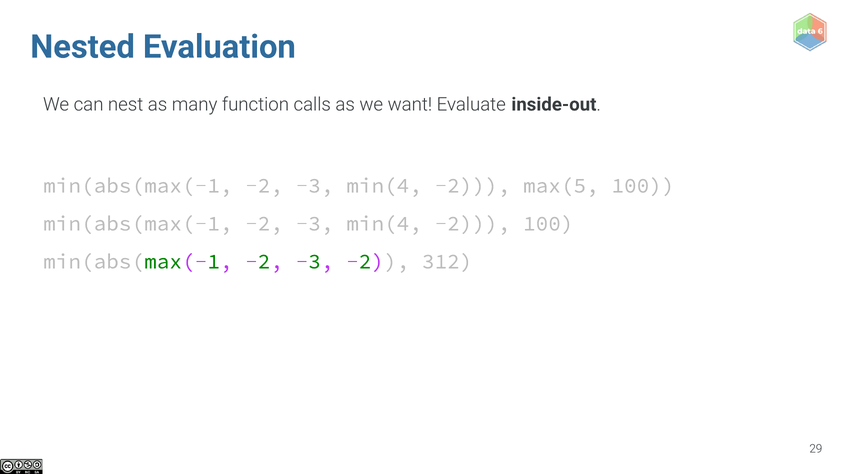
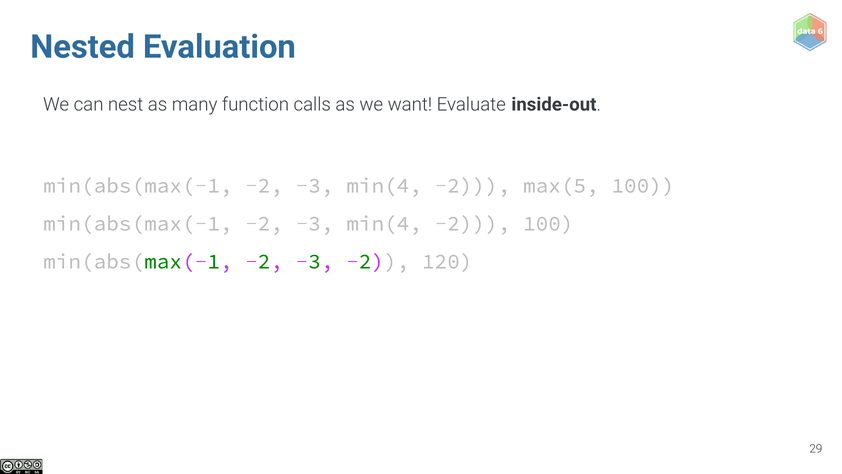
312: 312 -> 120 (447, 261)
